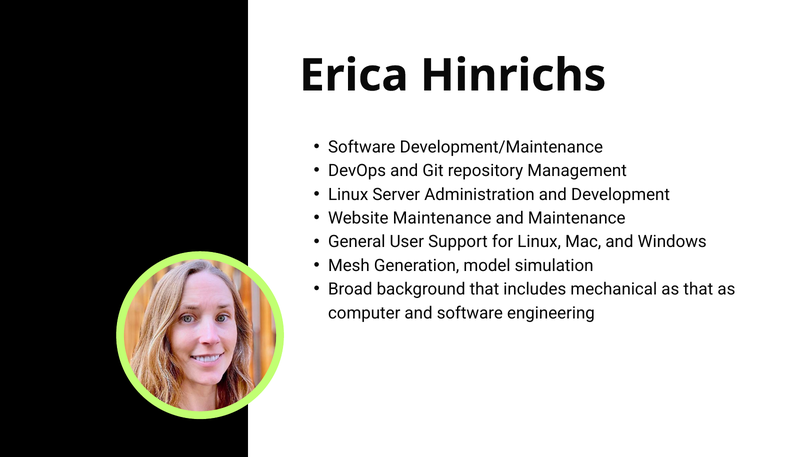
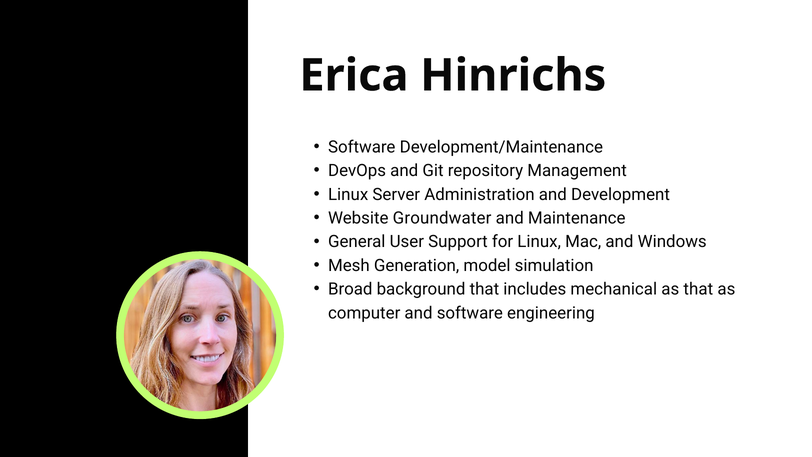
Website Maintenance: Maintenance -> Groundwater (442, 218)
